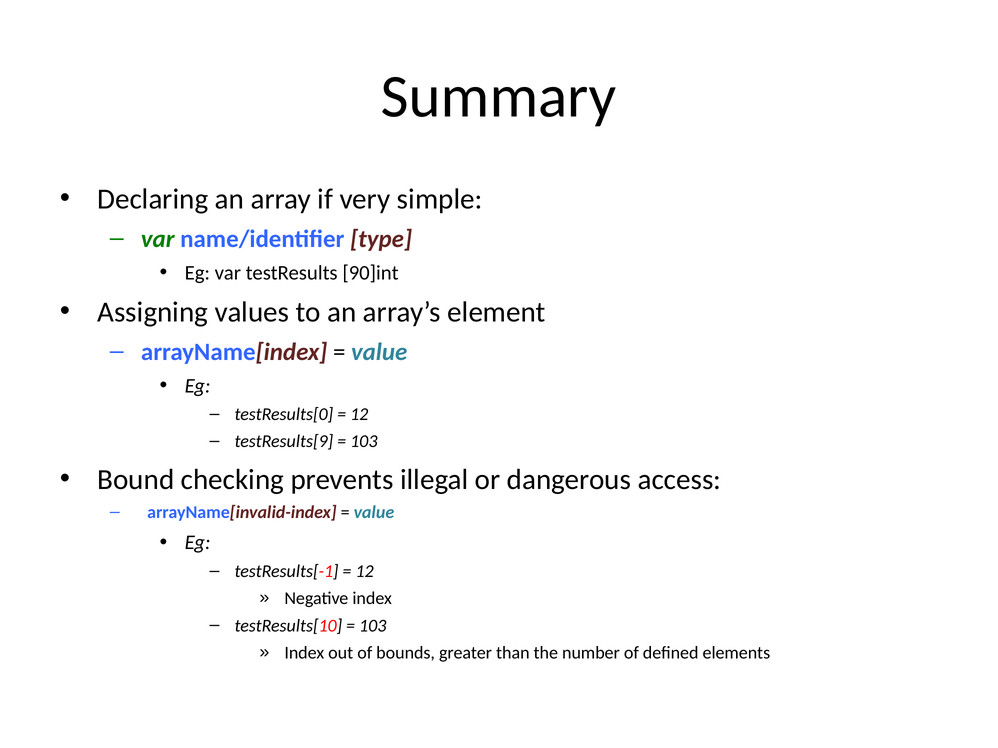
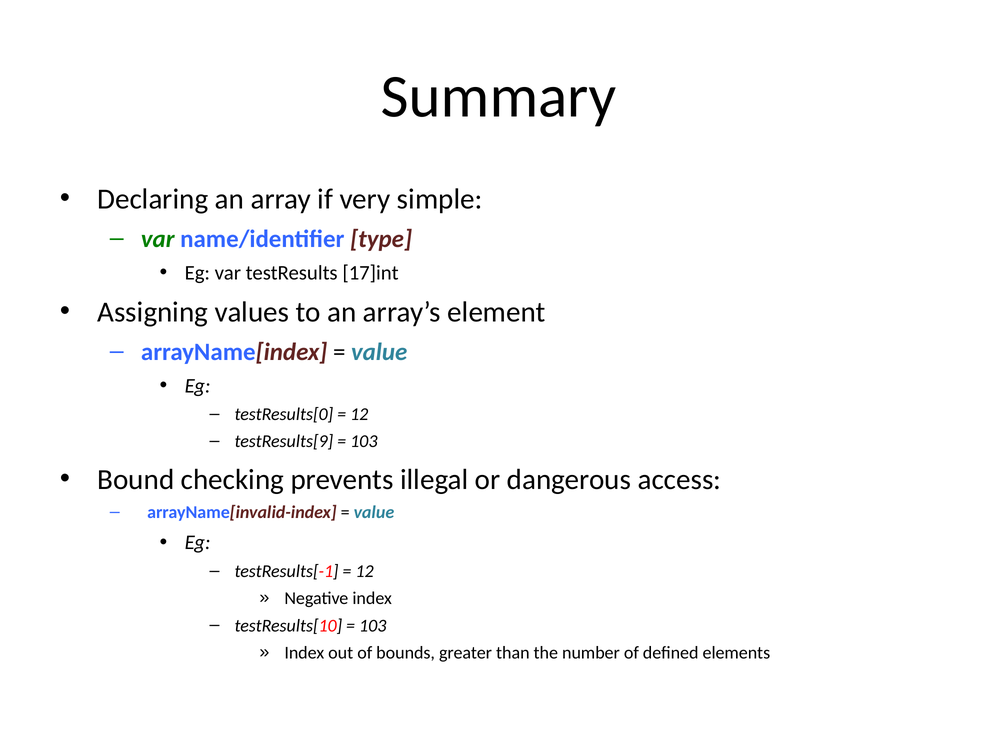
90]int: 90]int -> 17]int (371, 273)
